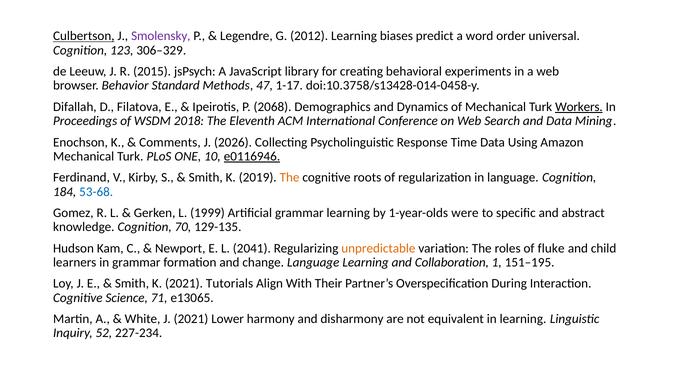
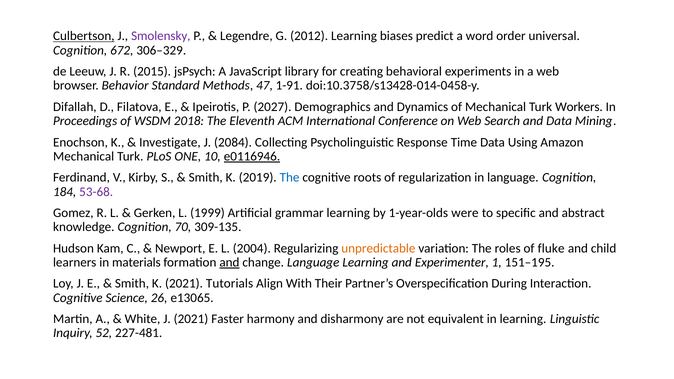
123: 123 -> 672 (122, 50)
1-17: 1-17 -> 1-91 (289, 86)
2068: 2068 -> 2027 (273, 107)
Workers underline: present -> none (579, 107)
Comments: Comments -> Investigate (170, 142)
2026: 2026 -> 2084 (233, 142)
The colour: orange -> blue (290, 178)
53-68 colour: blue -> purple (96, 192)
129-135: 129-135 -> 309-135 (218, 227)
2041: 2041 -> 2004 (252, 248)
in grammar: grammar -> materials (136, 263)
and underline: none -> present (229, 263)
Collaboration: Collaboration -> Experimenter (452, 263)
71: 71 -> 26 (159, 298)
Lower: Lower -> Faster (228, 319)
227-234: 227-234 -> 227-481 (139, 333)
